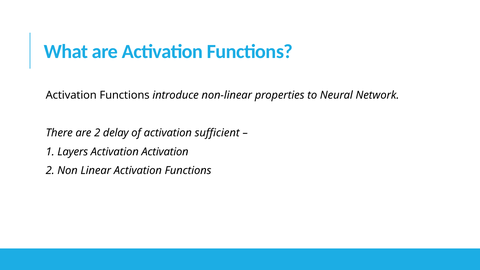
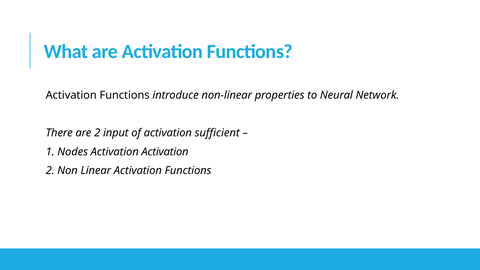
delay: delay -> input (116, 133)
Layers: Layers -> Nodes (73, 152)
